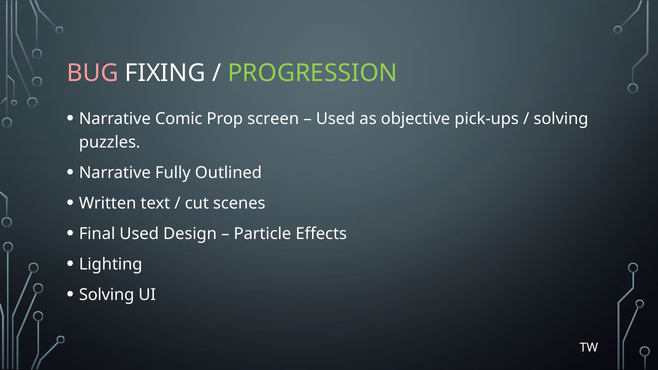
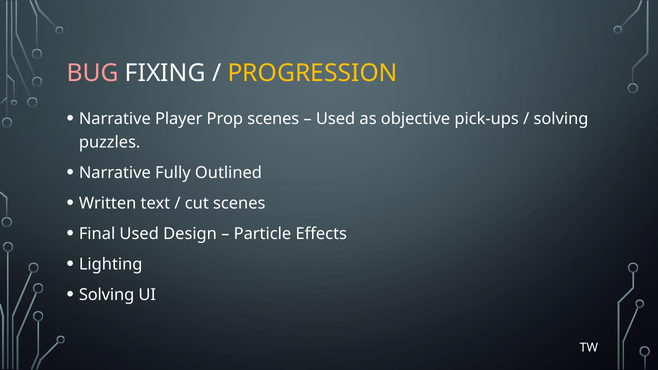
PROGRESSION colour: light green -> yellow (313, 73)
Comic: Comic -> Player (179, 119)
Prop screen: screen -> scenes (273, 119)
